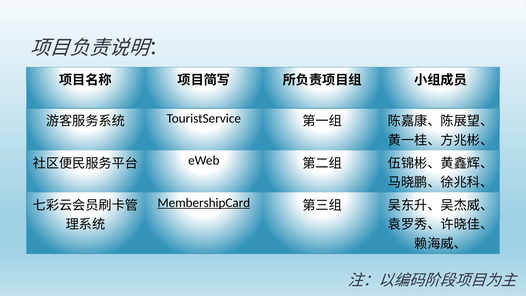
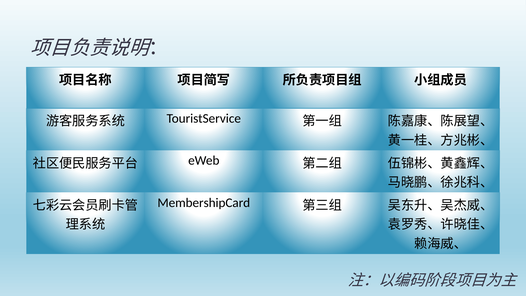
MembershipCard underline: present -> none (204, 203)
